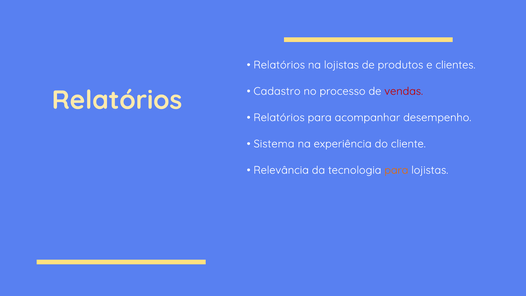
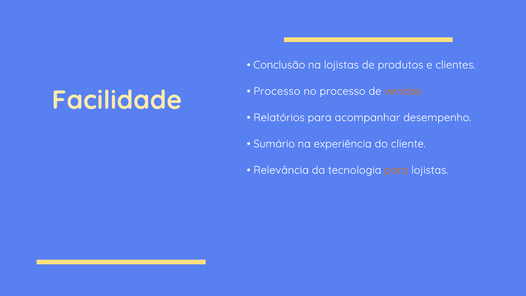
Relatórios: Relatórios -> Conclusão (279, 65)
Cadastro: Cadastro -> Processo (277, 91)
vendas colour: red -> orange (404, 91)
Relatórios: Relatórios -> Facilidade (117, 100)
Sistema: Sistema -> Sumário (274, 144)
